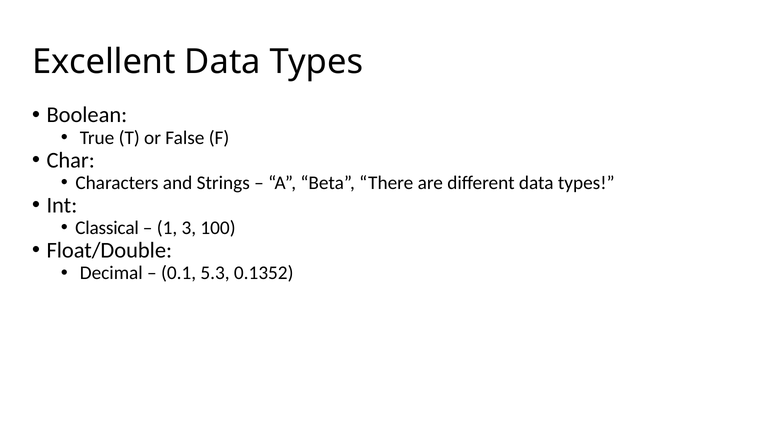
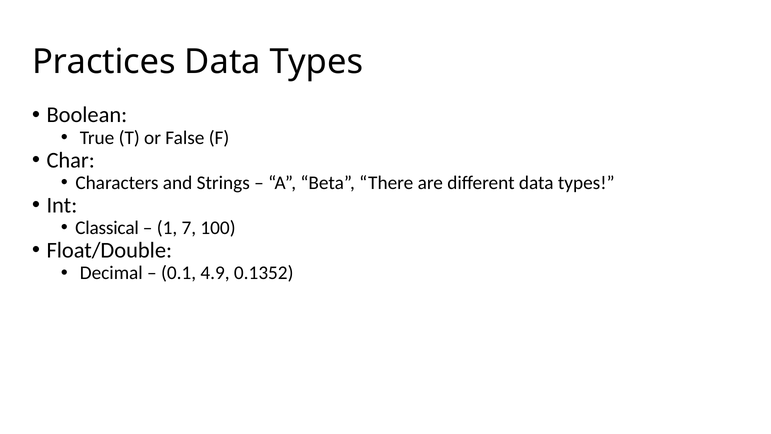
Excellent: Excellent -> Practices (104, 62)
3: 3 -> 7 (189, 228)
5.3: 5.3 -> 4.9 (215, 273)
